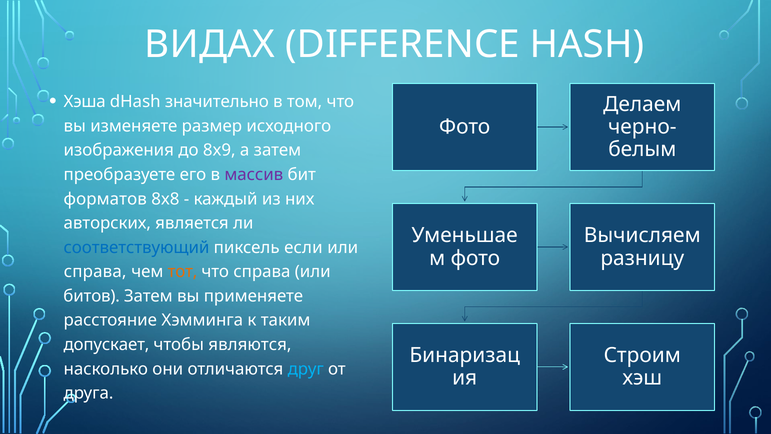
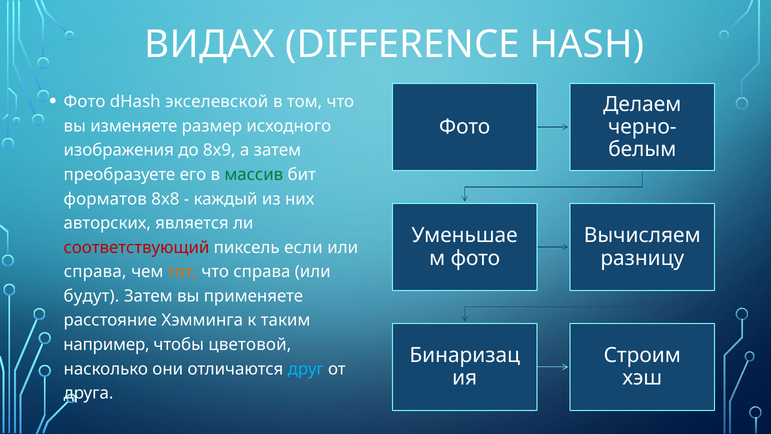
Хэша: Хэша -> Фото (85, 102)
значительно: значительно -> экселевской (217, 102)
массив colour: purple -> green (254, 175)
соответствующий colour: blue -> red (137, 247)
битов: битов -> будут (91, 296)
допускает: допускает -> например (106, 344)
являются: являются -> цветовой (250, 344)
